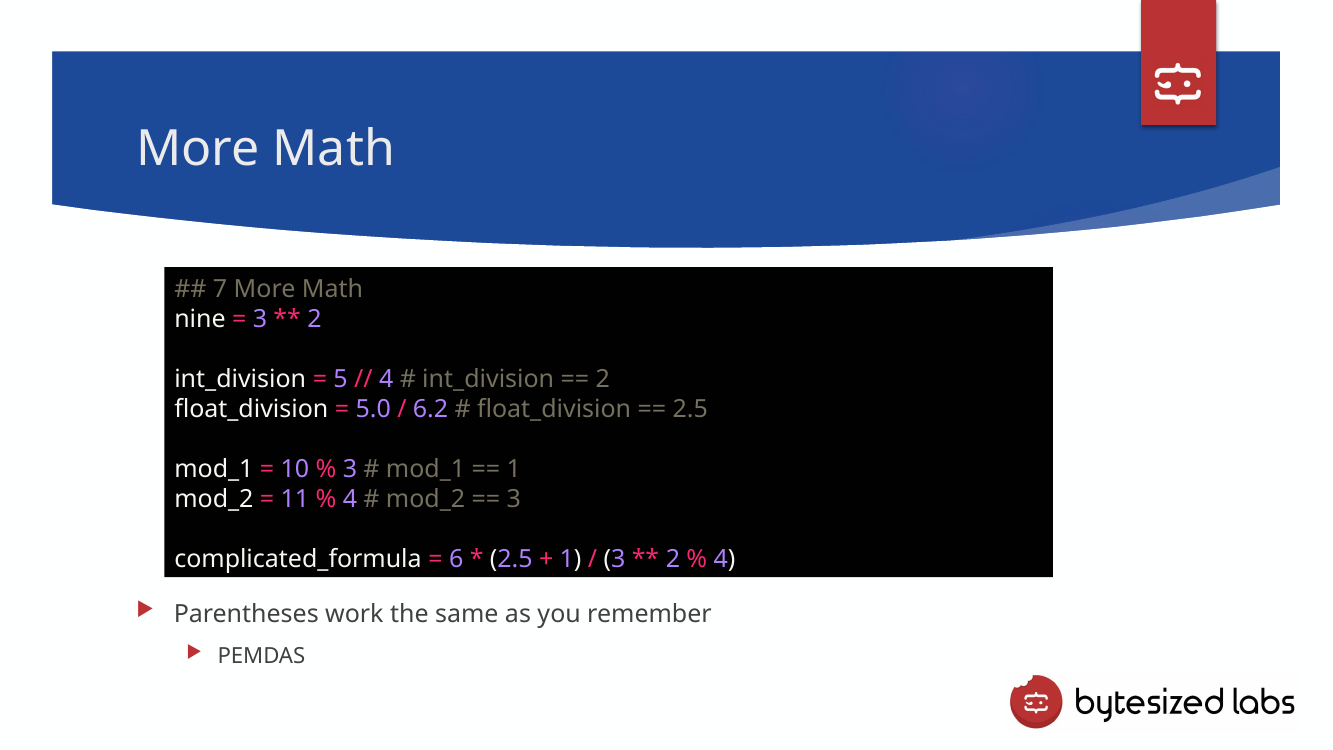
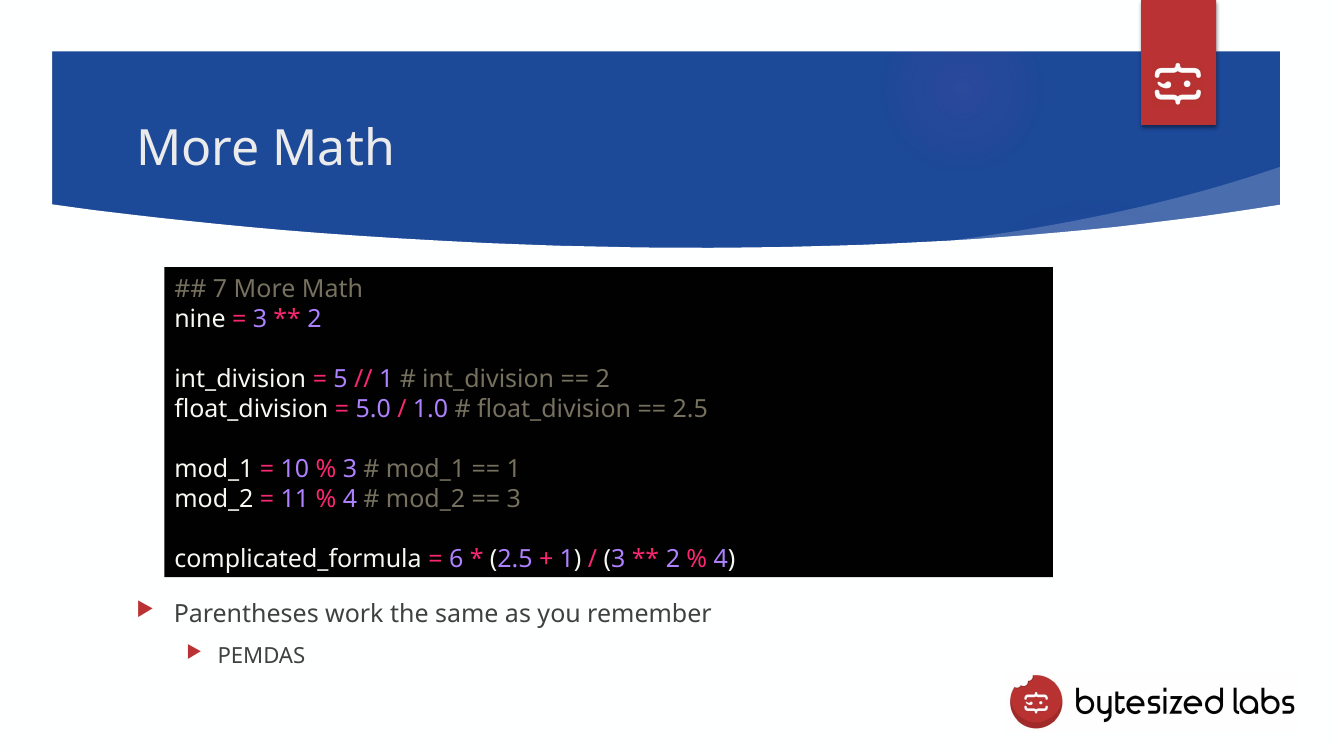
4: 4 -> 1 (386, 379)
6.2: 6.2 -> 1.0 (431, 409)
